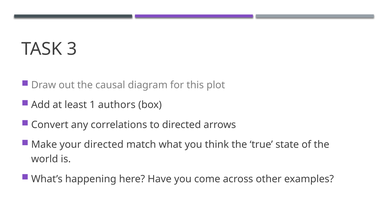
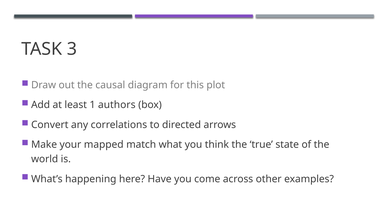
your directed: directed -> mapped (104, 145)
